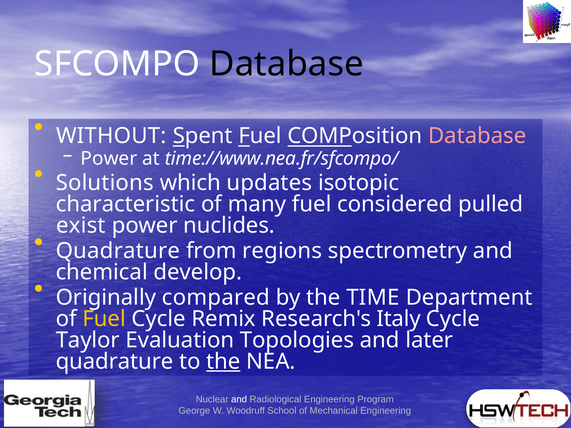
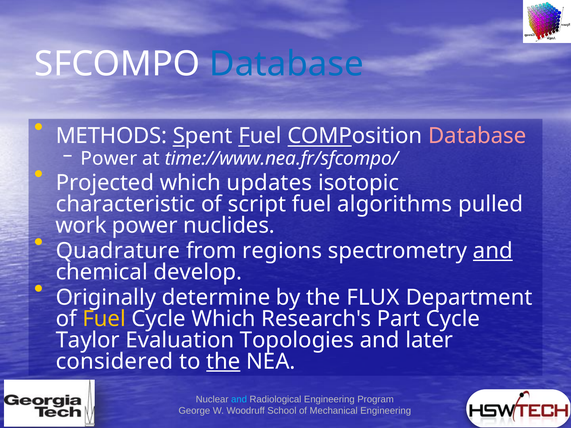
Database colour: black -> blue (287, 64)
WITHOUT: WITHOUT -> METHODS (111, 136)
Solutions: Solutions -> Projected (105, 183)
many: many -> script (257, 204)
considered: considered -> algorithms (395, 204)
exist: exist -> work (81, 226)
and underline: none -> present (493, 251)
compared: compared -> determine (216, 298)
TIME: TIME -> FLUX (373, 298)
Cycle Remix: Remix -> Which (224, 319)
Italy: Italy -> Part (398, 319)
quadrature: quadrature -> considered (114, 362)
and colour: white -> light blue (239, 399)
